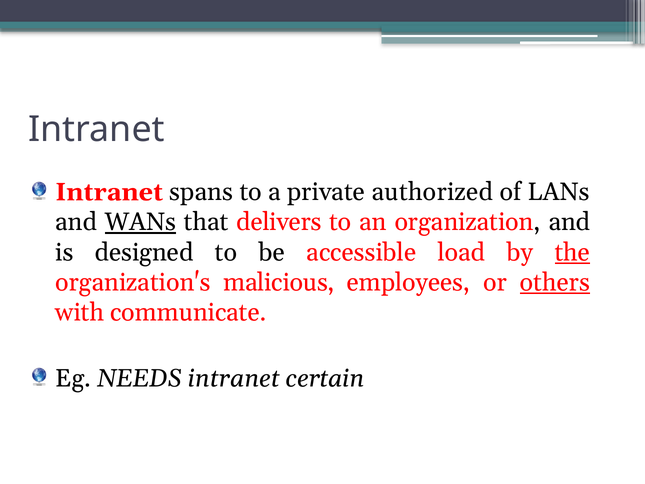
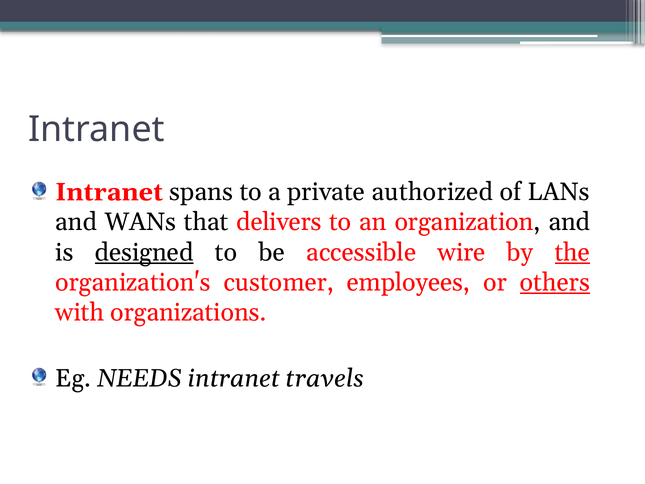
WANs underline: present -> none (140, 222)
designed underline: none -> present (144, 252)
load: load -> wire (462, 252)
malicious: malicious -> customer (279, 282)
communicate: communicate -> organizations (188, 312)
certain: certain -> travels (325, 378)
